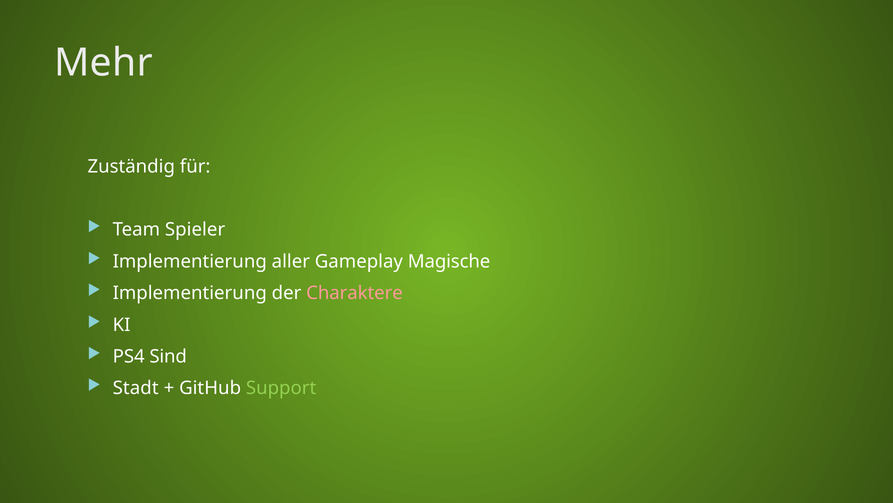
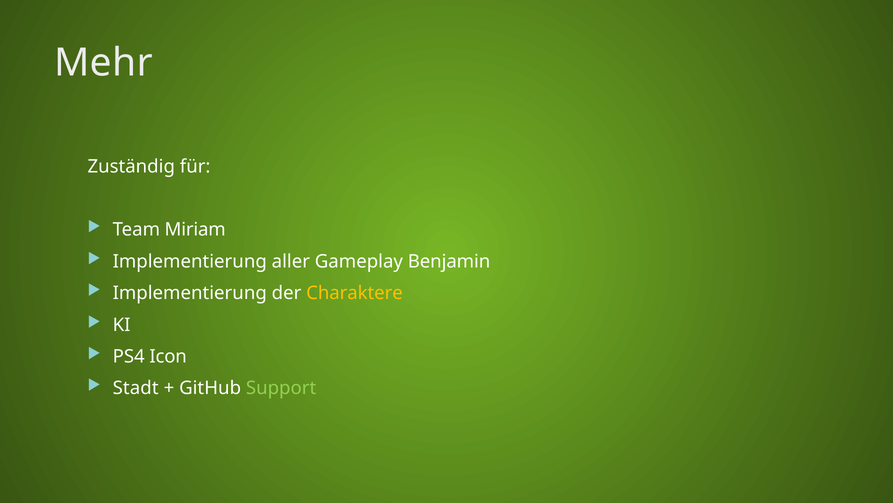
Spieler: Spieler -> Miriam (195, 229)
Magische: Magische -> Benjamin (449, 261)
Charaktere colour: pink -> yellow (354, 293)
Sind: Sind -> Icon (168, 356)
